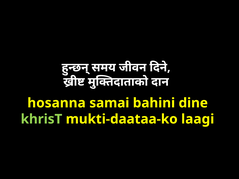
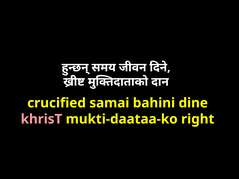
hosanna: hosanna -> crucified (57, 103)
khrisT colour: light green -> pink (41, 119)
laagi: laagi -> right (198, 119)
